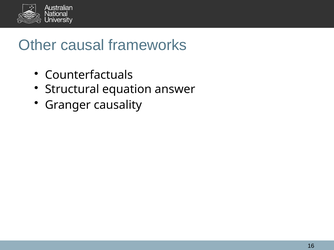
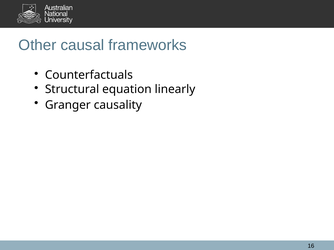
answer: answer -> linearly (175, 89)
